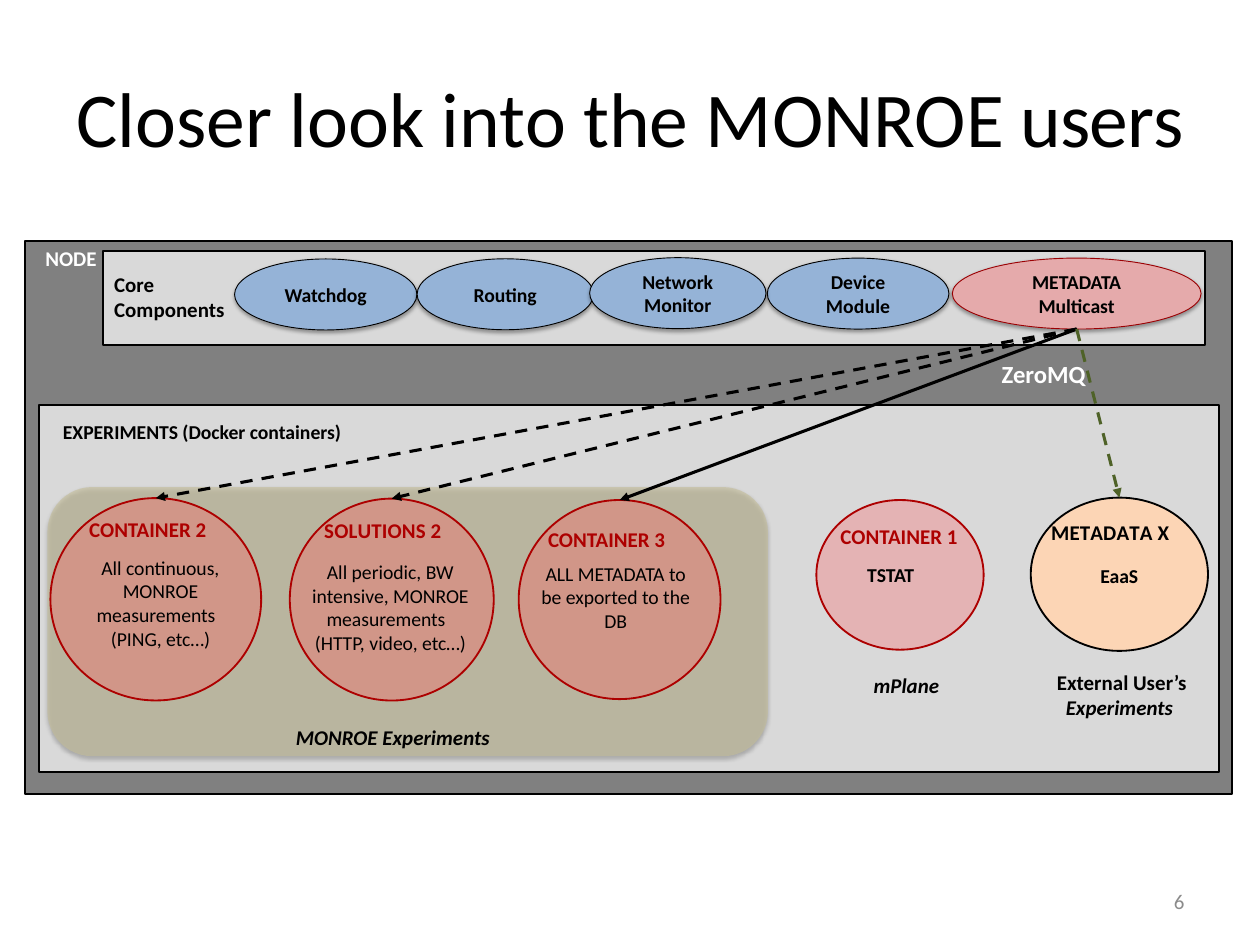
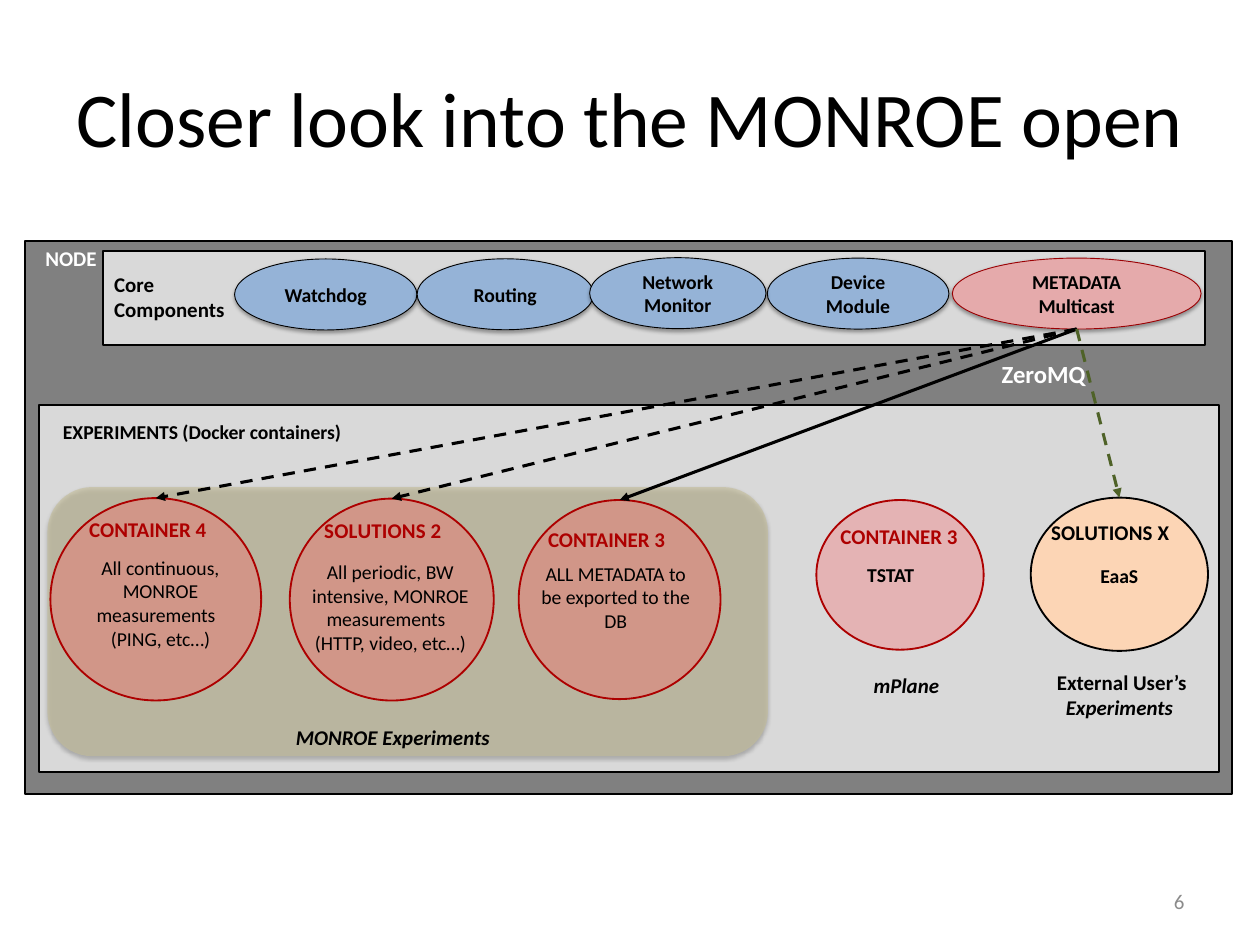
users: users -> open (1102, 122)
CONTAINER 2: 2 -> 4 (201, 531)
METADATA: METADATA -> SOLUTIONS (1102, 534)
1: 1 -> 3 (952, 538)
